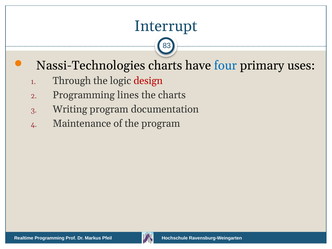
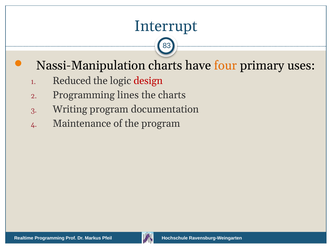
Nassi-Technologies: Nassi-Technologies -> Nassi-Manipulation (91, 65)
four colour: blue -> orange (226, 65)
Through: Through -> Reduced (72, 81)
